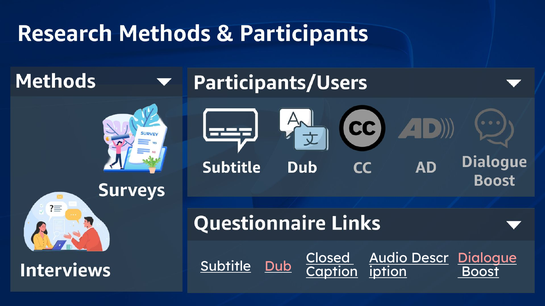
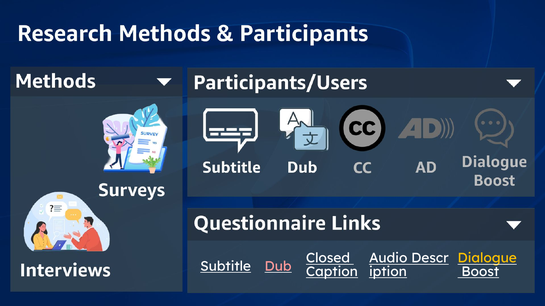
Dialogue colour: pink -> yellow (487, 259)
